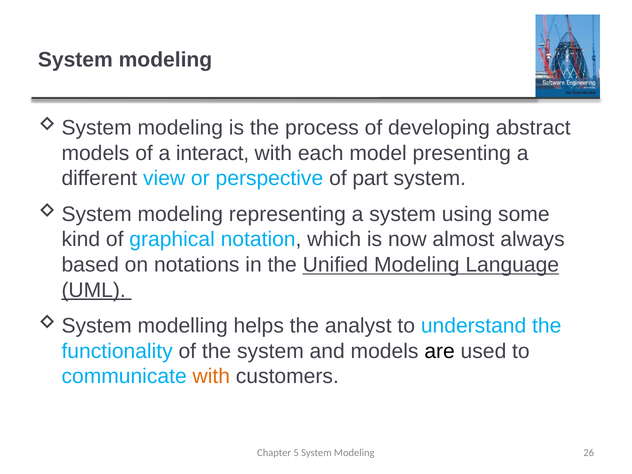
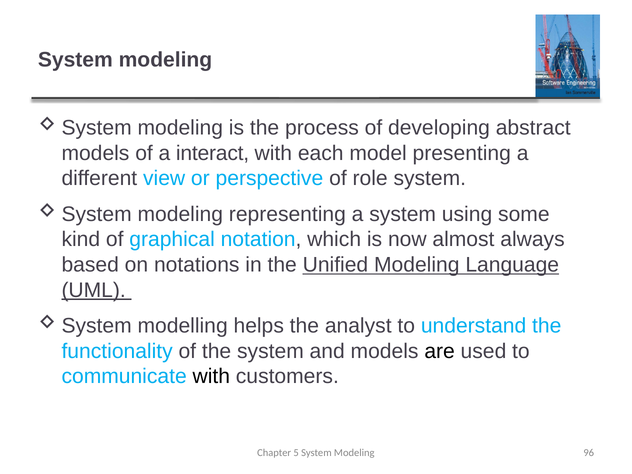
part: part -> role (370, 178)
with colour: orange -> black (211, 376)
26: 26 -> 96 (589, 453)
